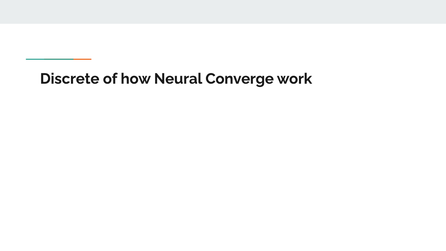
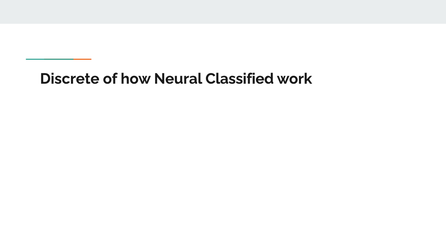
Converge: Converge -> Classified (240, 79)
